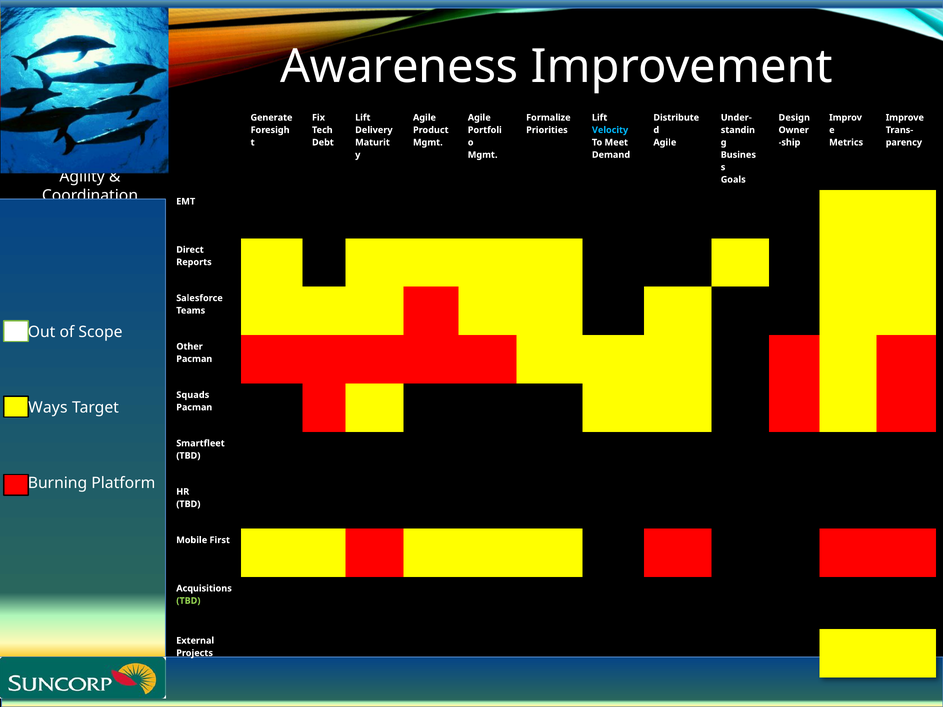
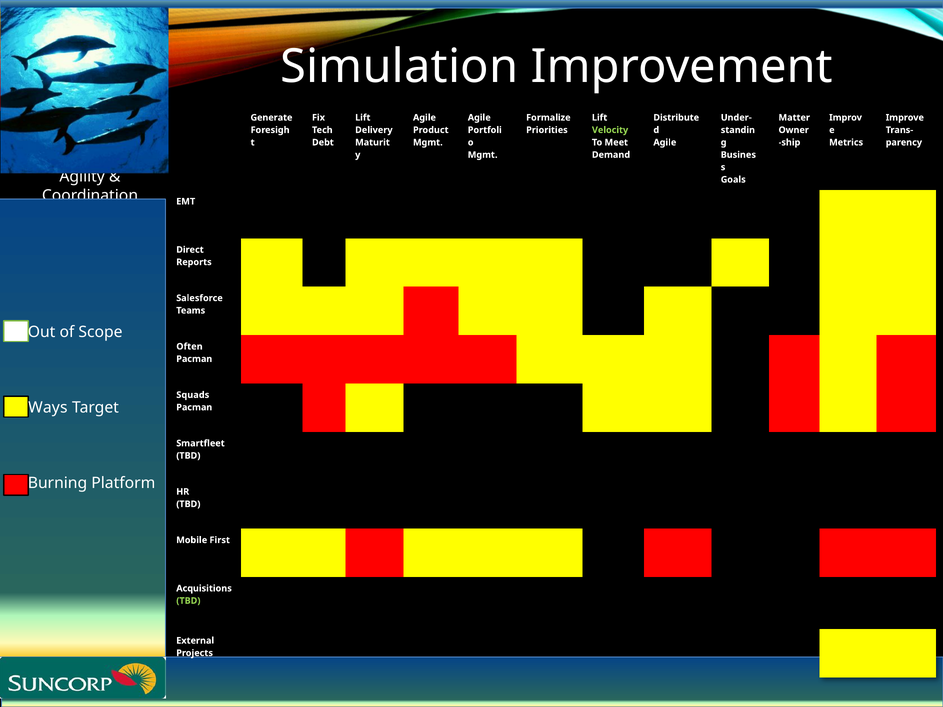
Awareness: Awareness -> Simulation (399, 67)
Design: Design -> Matter (794, 118)
Velocity colour: light blue -> light green (610, 130)
Other: Other -> Often (189, 347)
